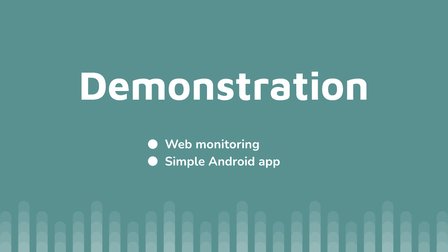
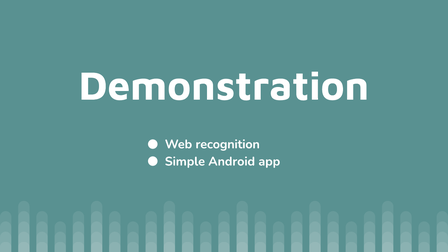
monitoring: monitoring -> recognition (228, 144)
